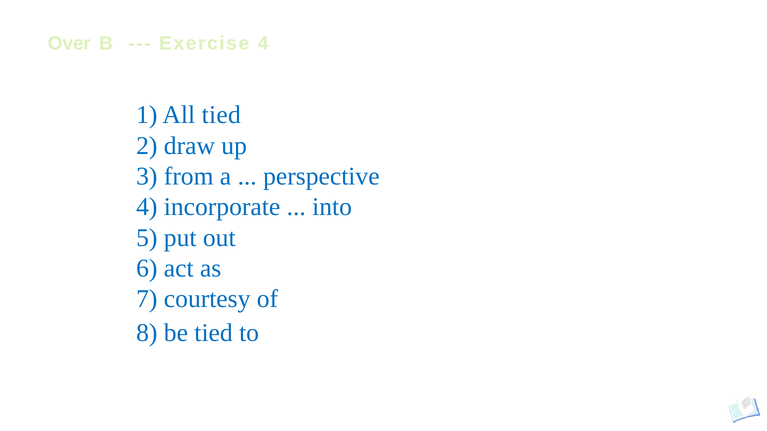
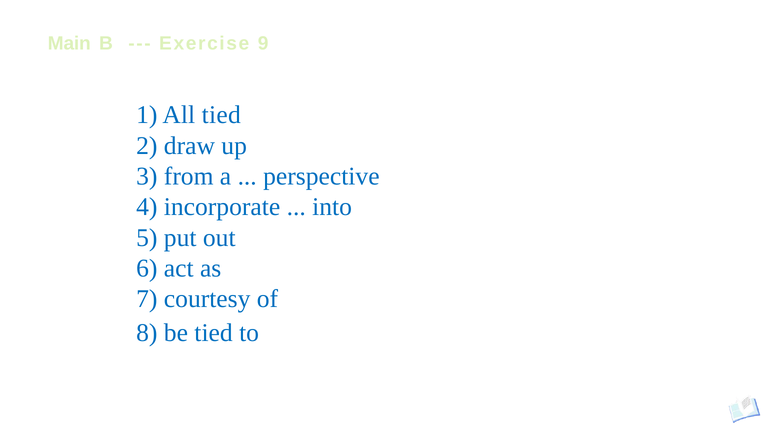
Over: Over -> Main (69, 44)
Exercise 4: 4 -> 9 (263, 44)
